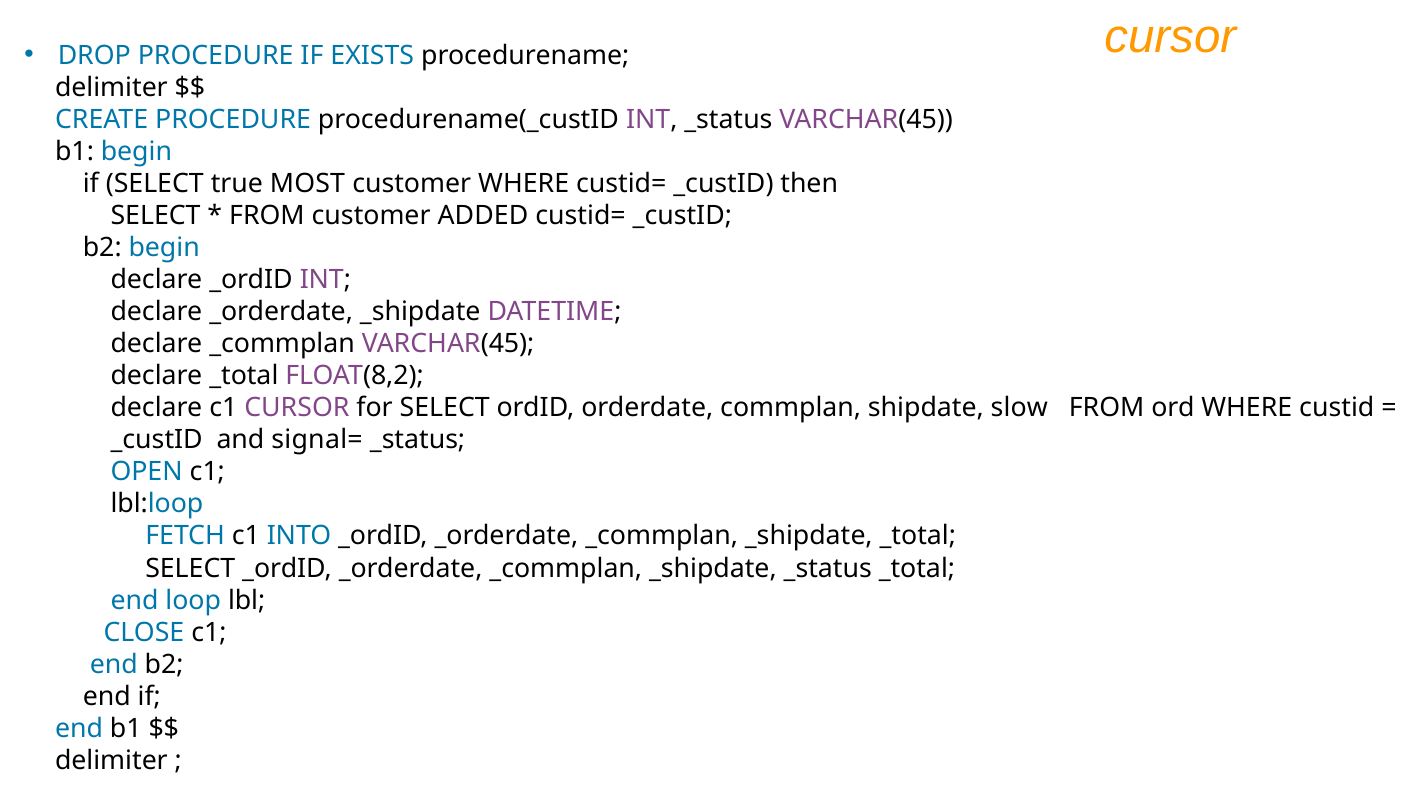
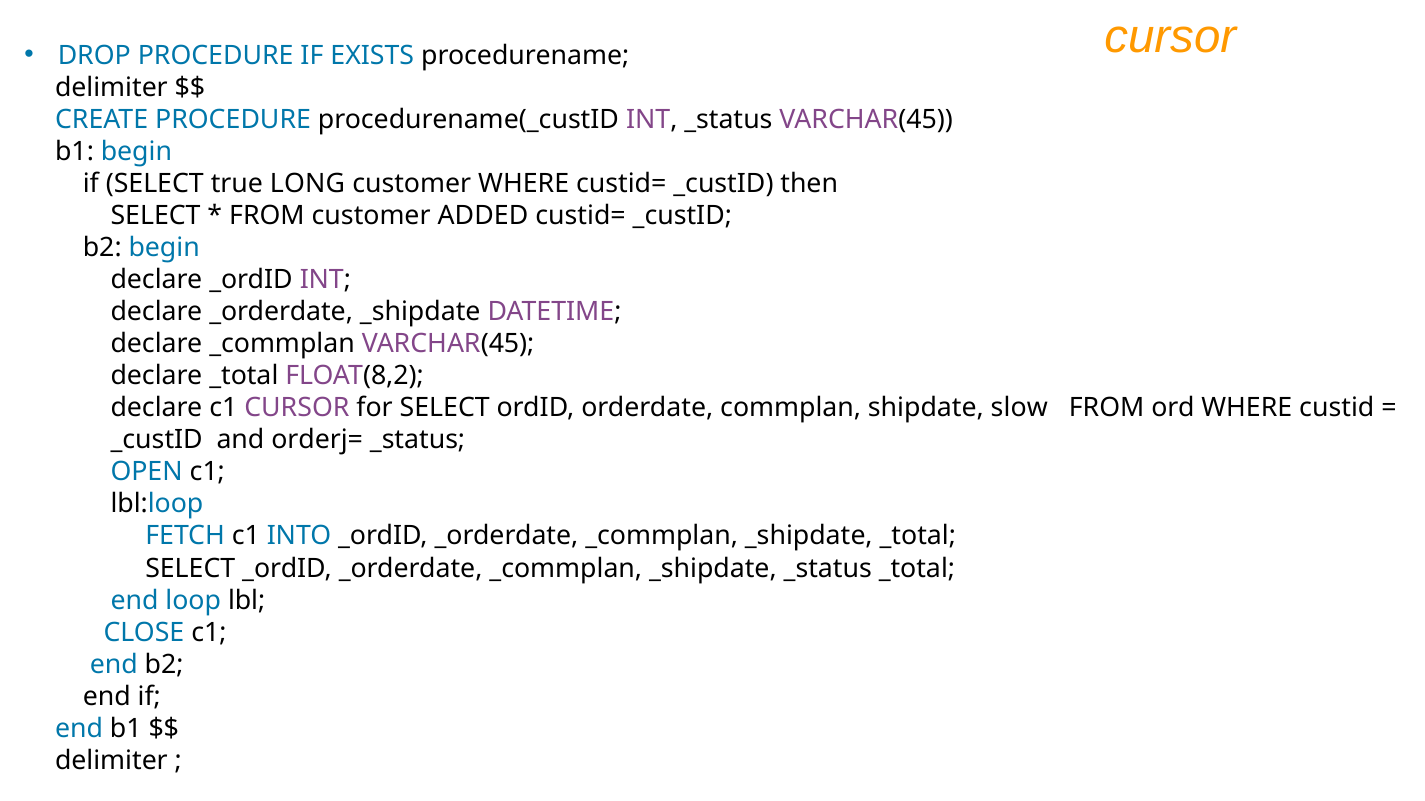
MOST: MOST -> LONG (307, 184)
signal=: signal= -> orderj= (317, 440)
